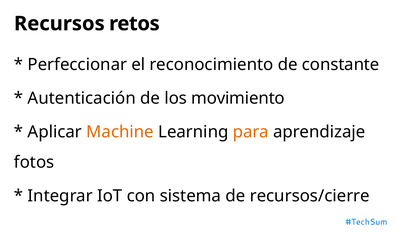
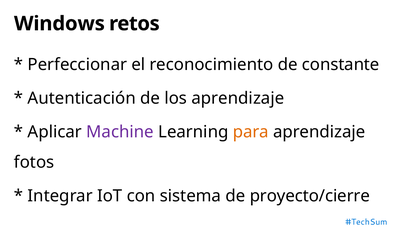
Recursos: Recursos -> Windows (59, 24)
los movimiento: movimiento -> aprendizaje (238, 98)
Machine colour: orange -> purple (120, 132)
recursos/cierre: recursos/cierre -> proyecto/cierre (310, 196)
